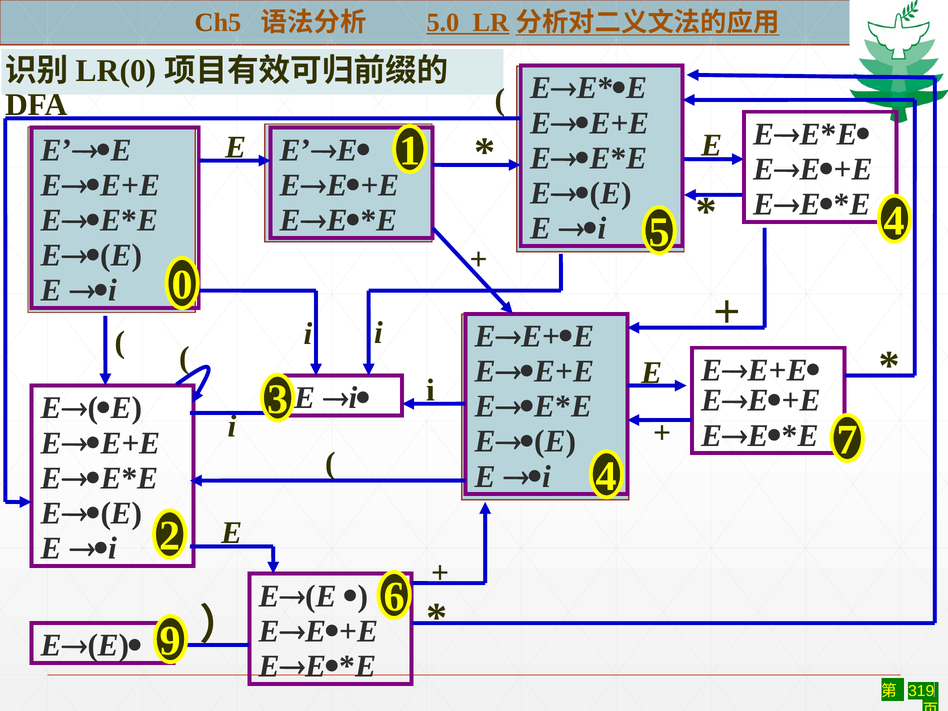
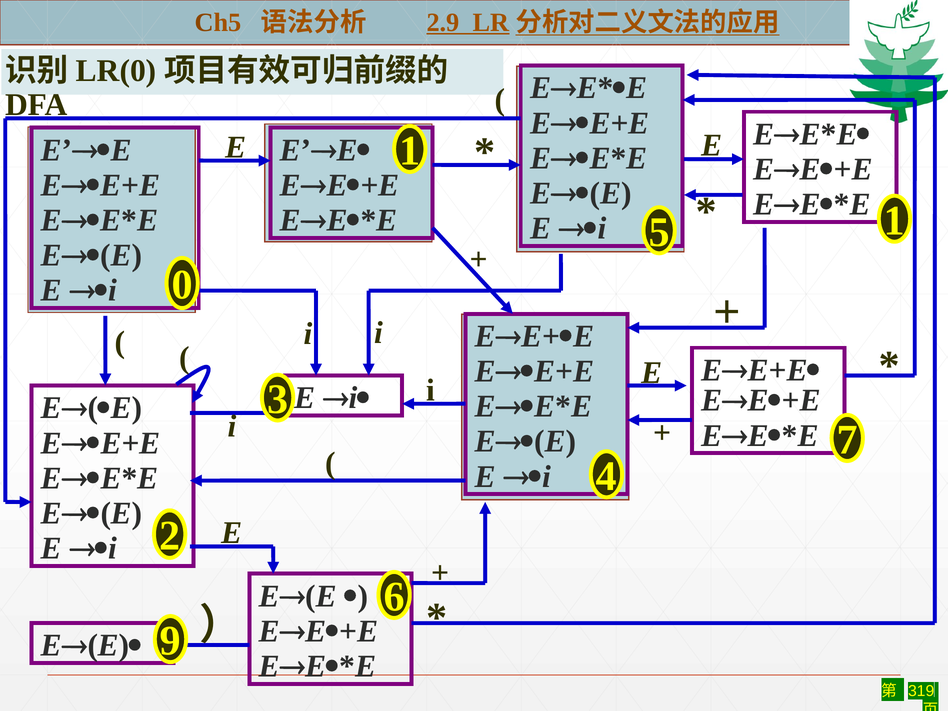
5.0: 5.0 -> 2.9 (443, 22)
5 4: 4 -> 1 (894, 221)
